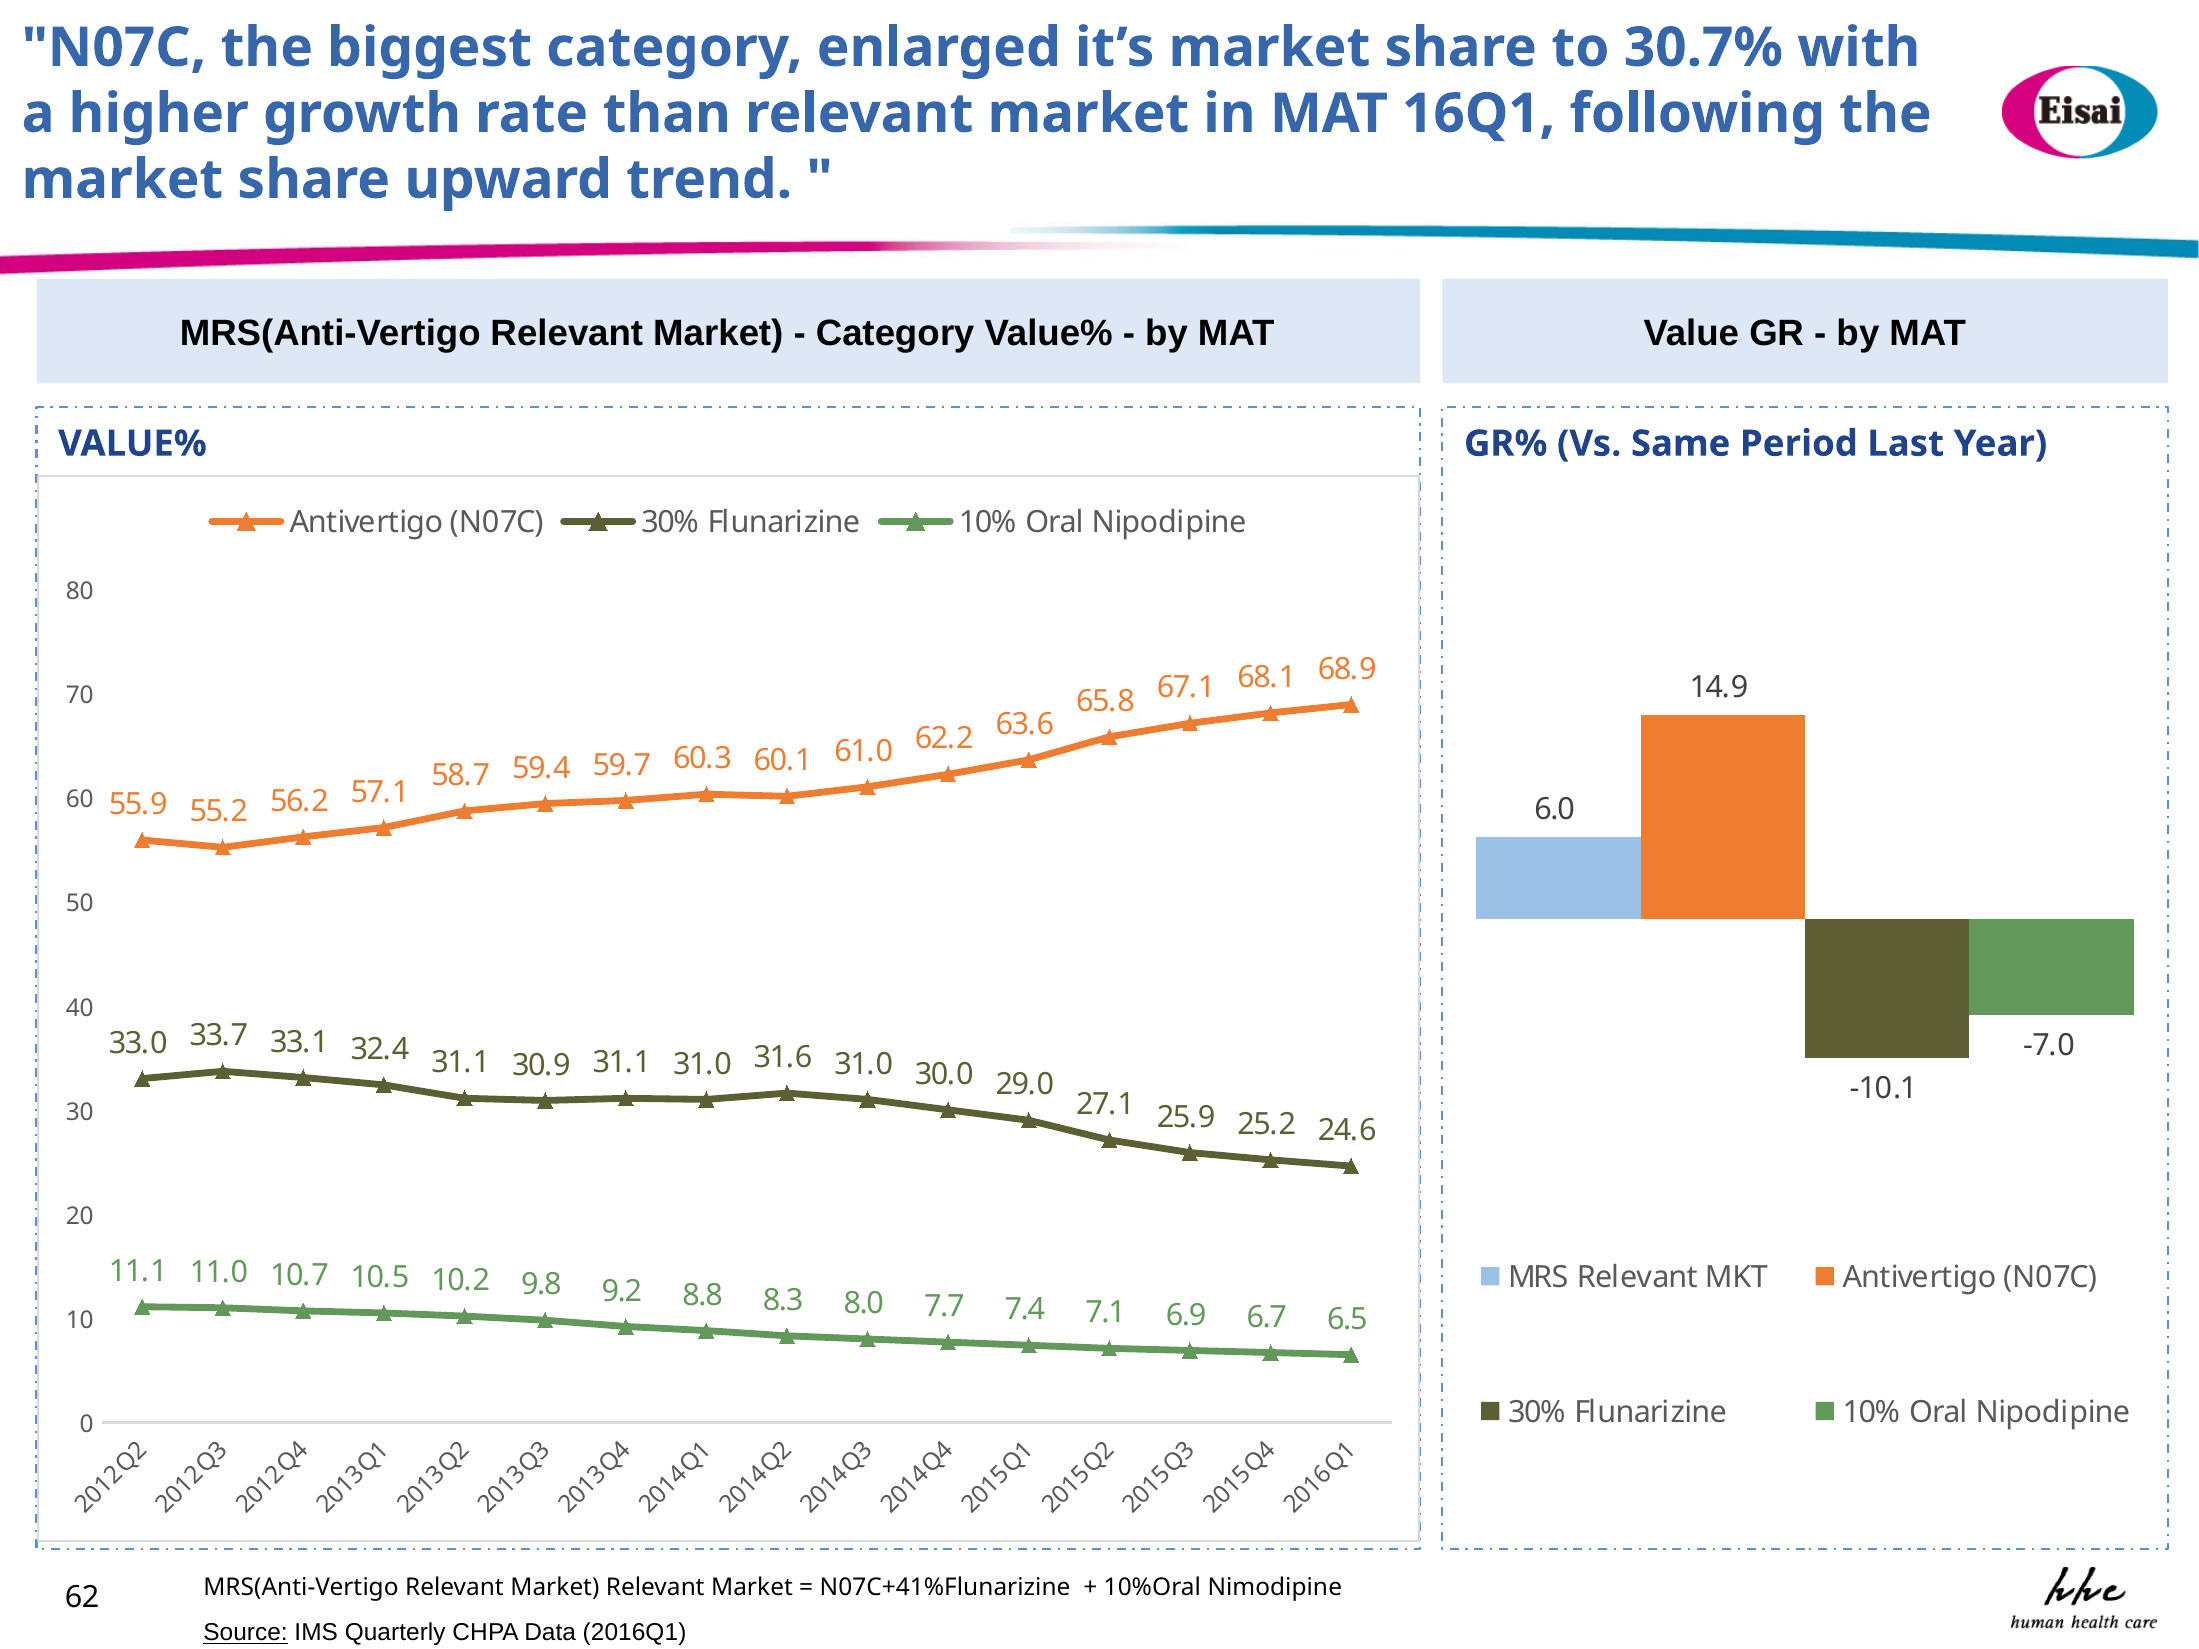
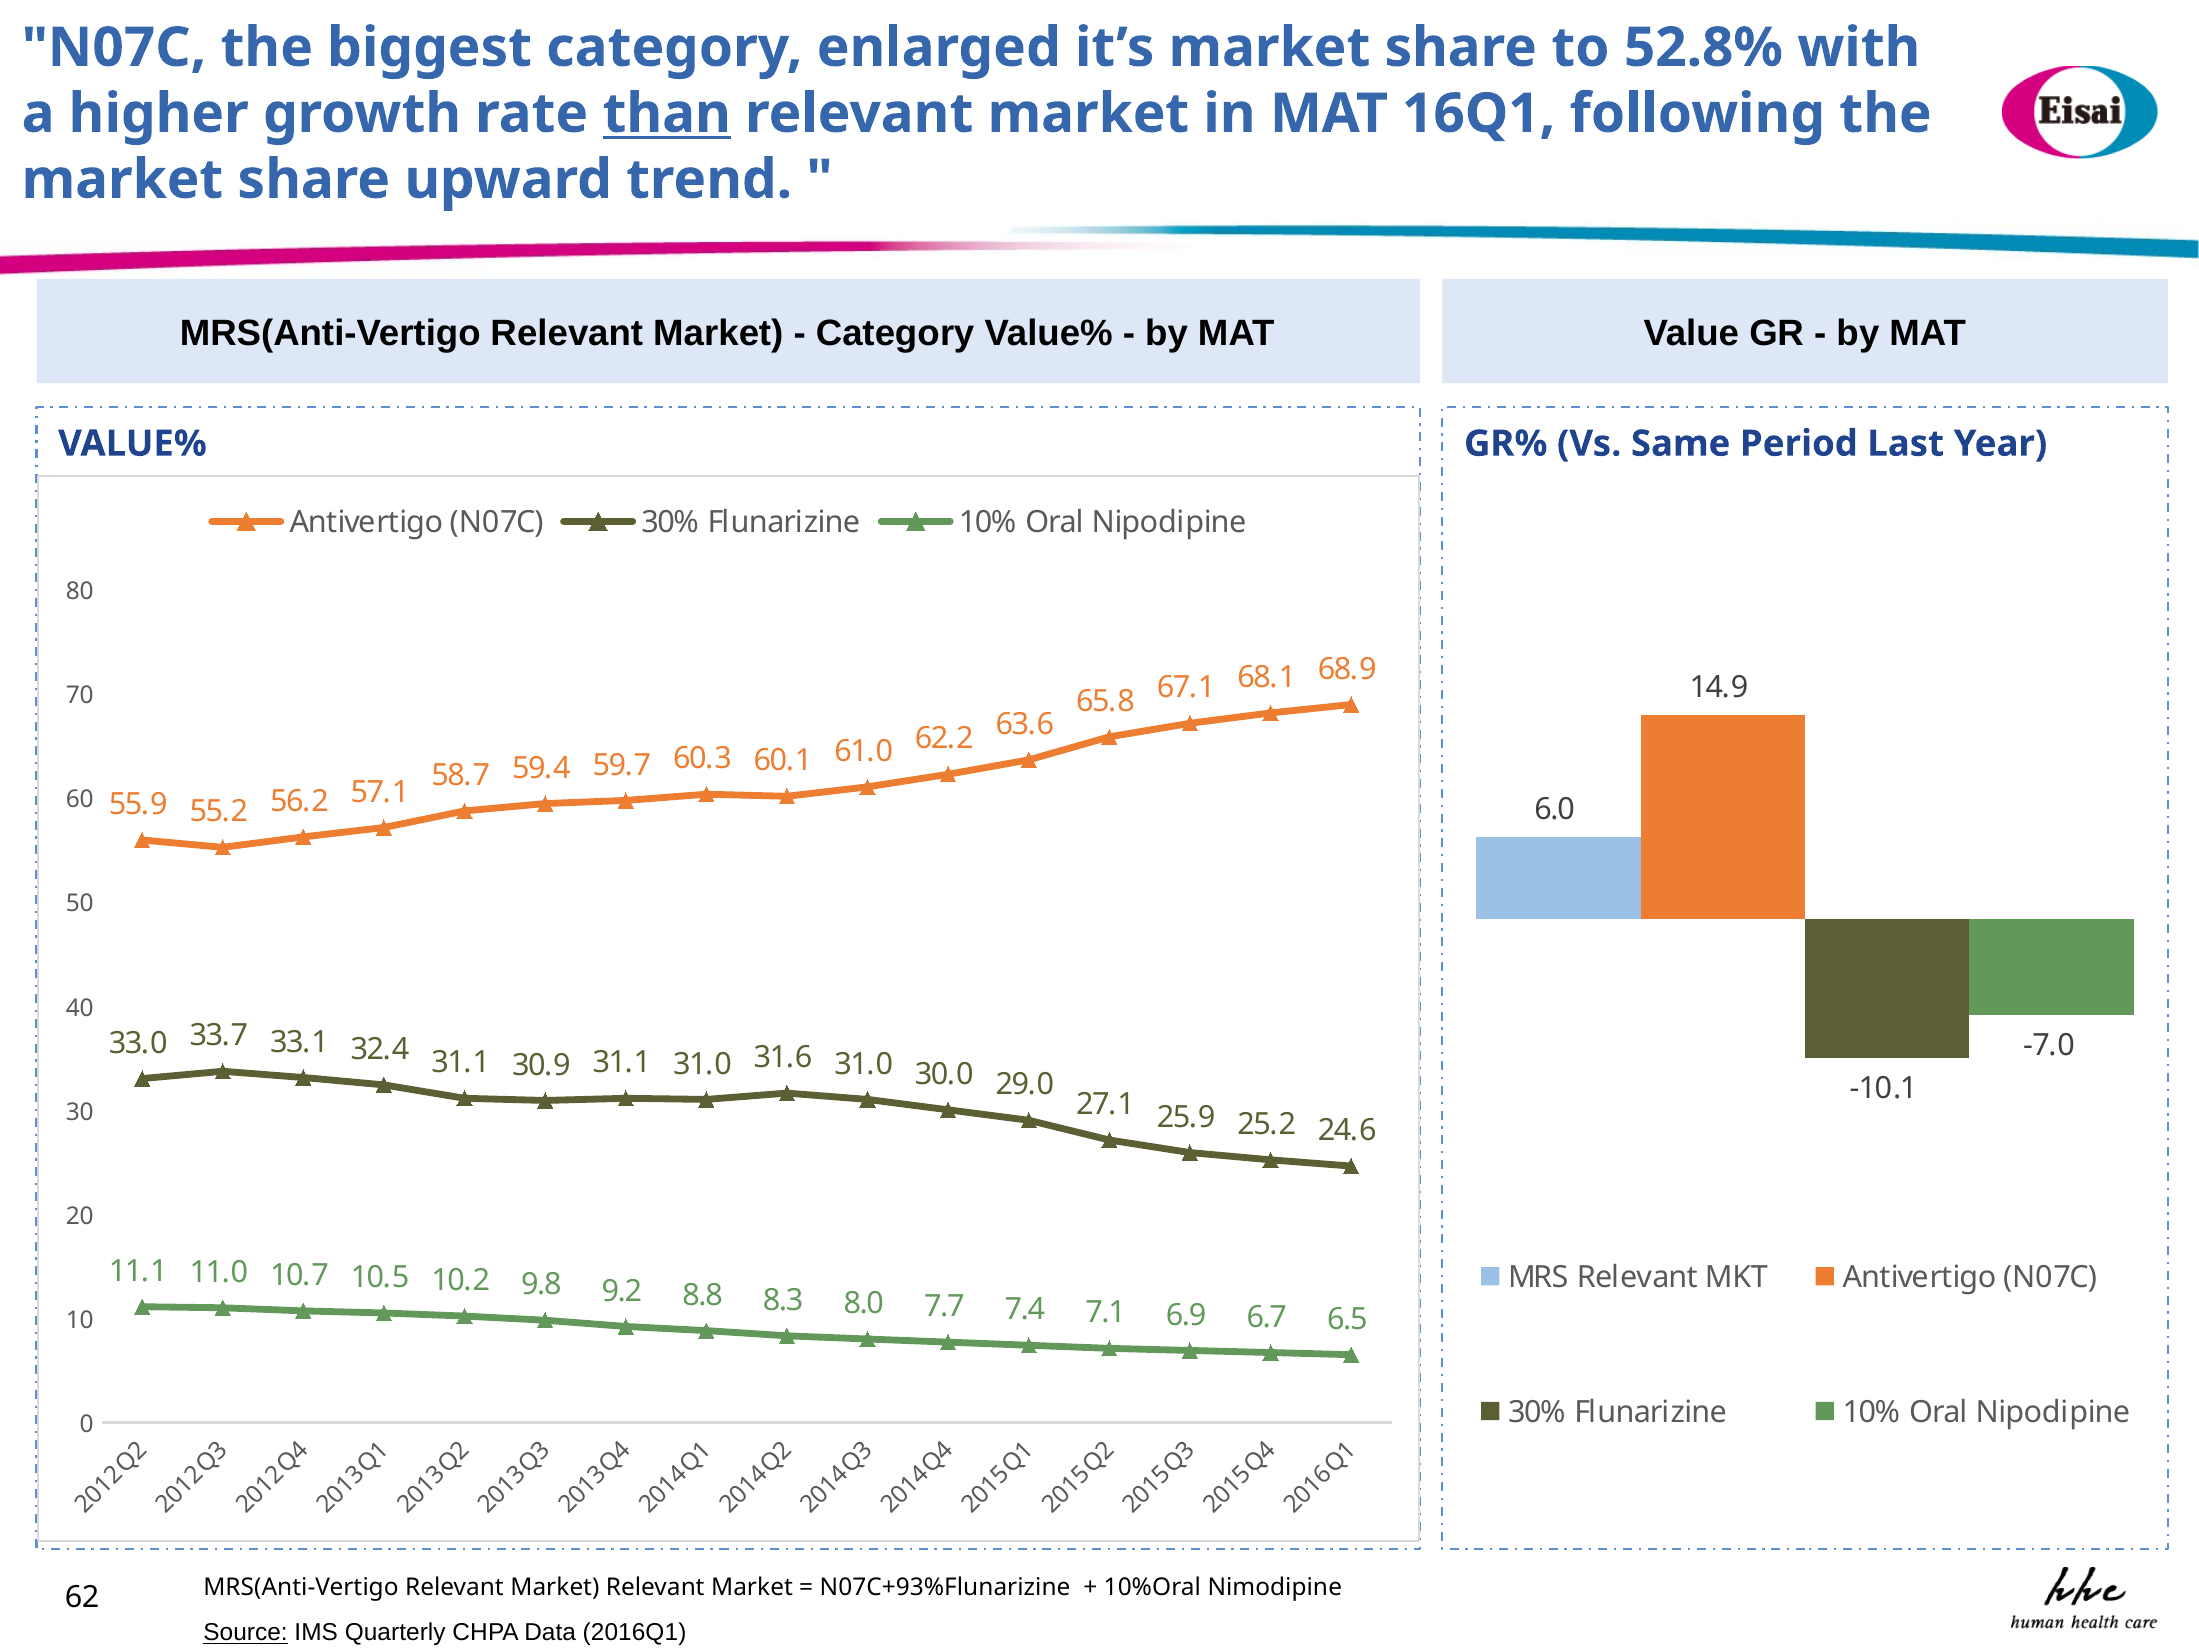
30.7%: 30.7% -> 52.8% (1703, 48)
than underline: none -> present (667, 114)
N07C+41%Flunarizine: N07C+41%Flunarizine -> N07C+93%Flunarizine (945, 1588)
